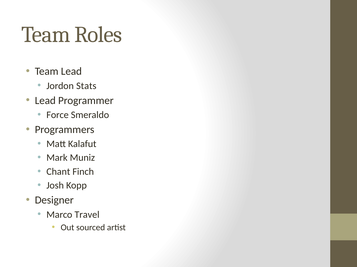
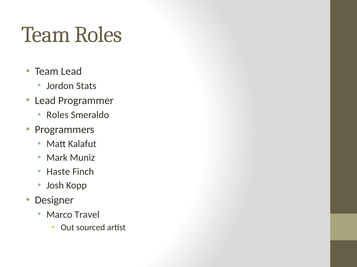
Force: Force -> Roles (57, 115)
Chant: Chant -> Haste (58, 172)
